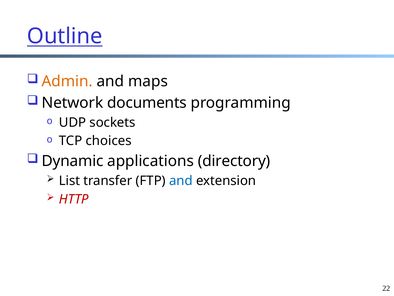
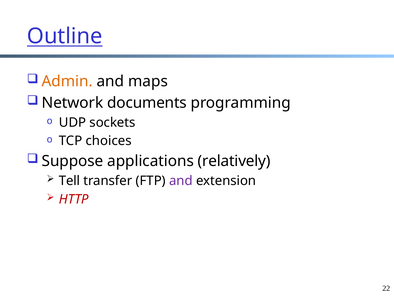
Dynamic: Dynamic -> Suppose (72, 161)
directory: directory -> relatively (234, 161)
List: List -> Tell (70, 180)
and colour: blue -> purple (181, 180)
